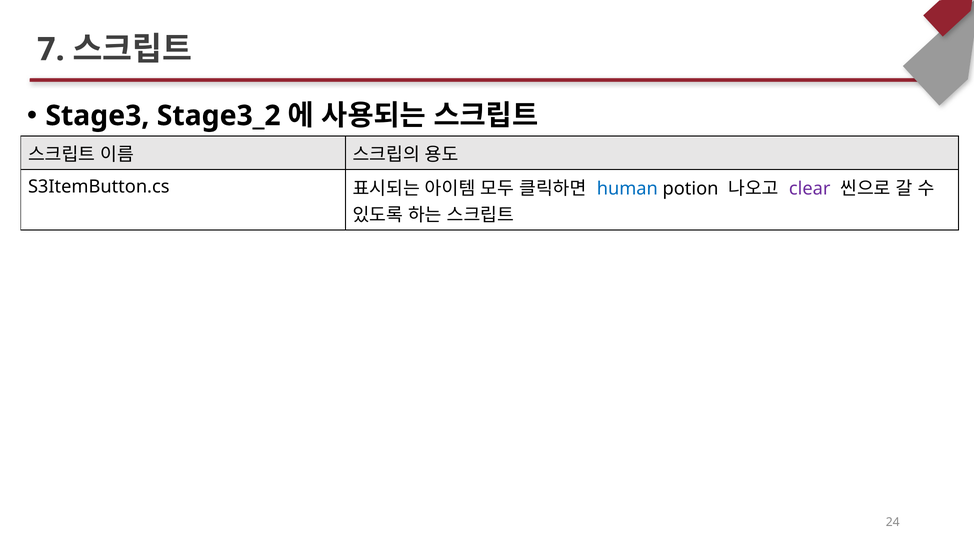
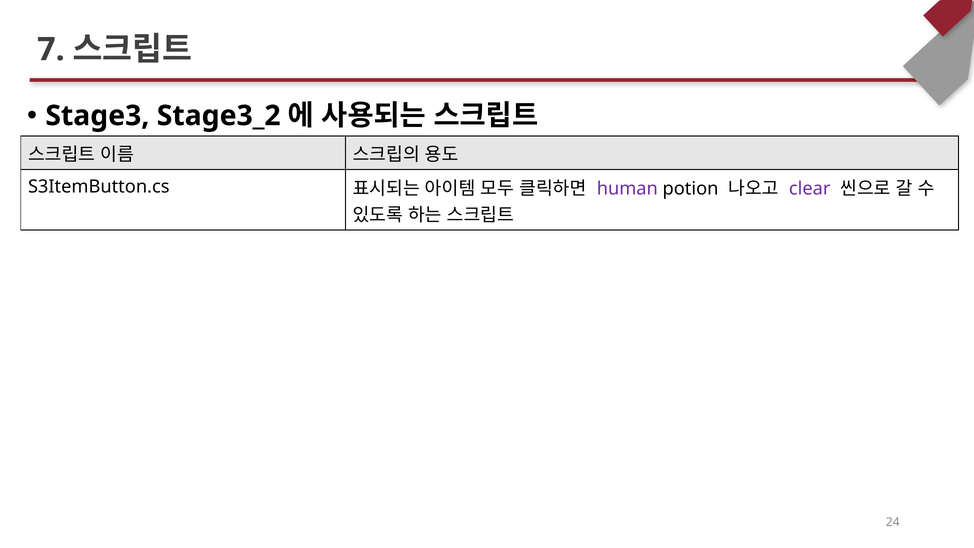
human colour: blue -> purple (627, 188)
